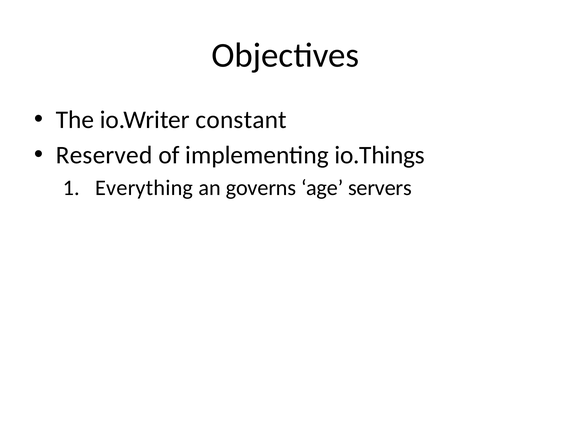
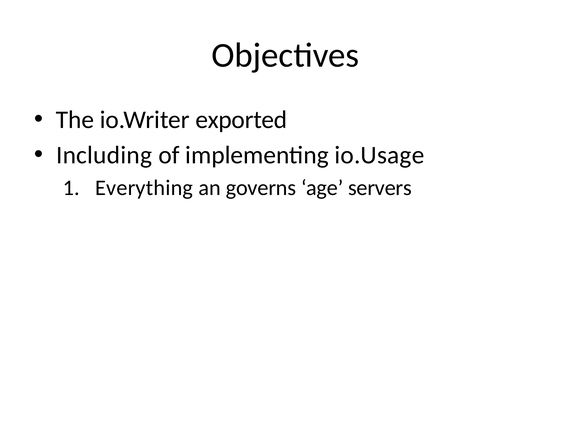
constant: constant -> exported (241, 120)
Reserved: Reserved -> Including (104, 155)
io.Things: io.Things -> io.Usage (379, 155)
